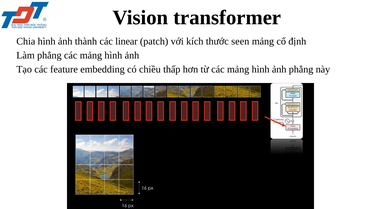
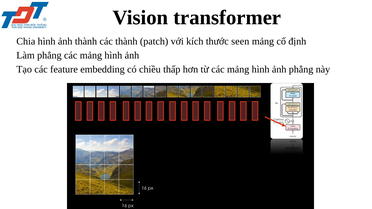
các linear: linear -> thành (126, 41)
